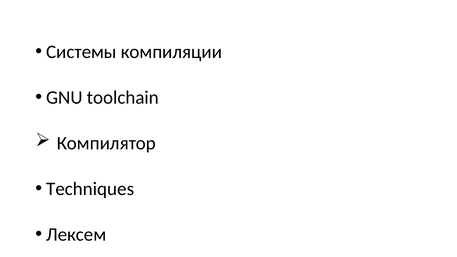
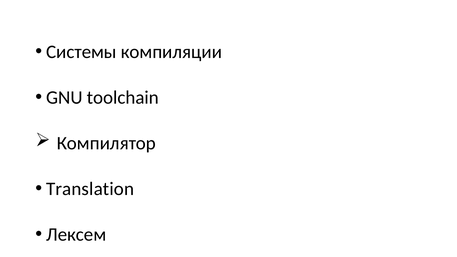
Techniques: Techniques -> Translation (90, 189)
